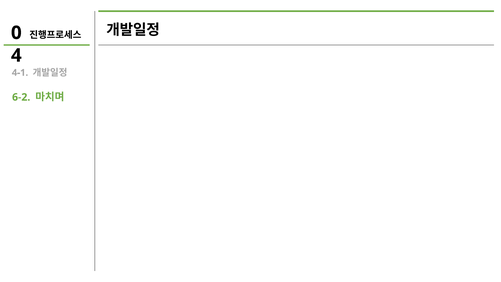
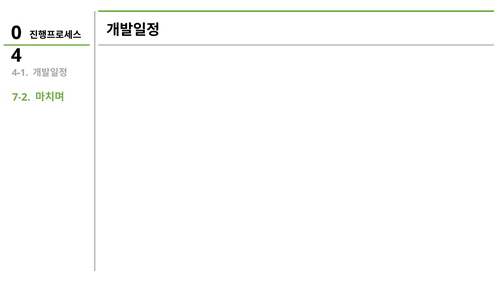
6-2: 6-2 -> 7-2 (21, 97)
